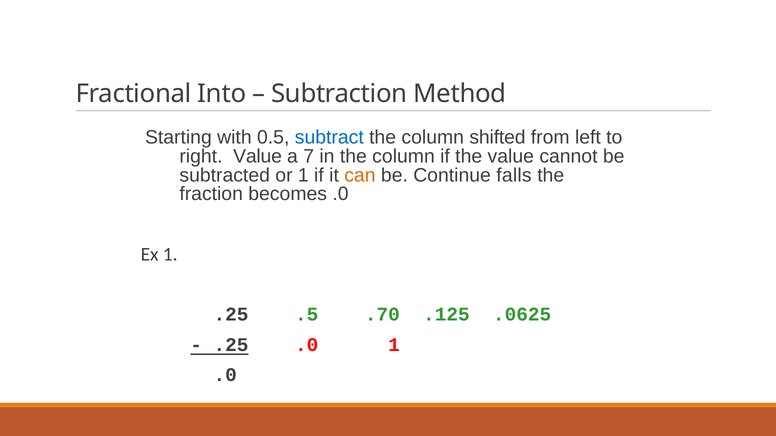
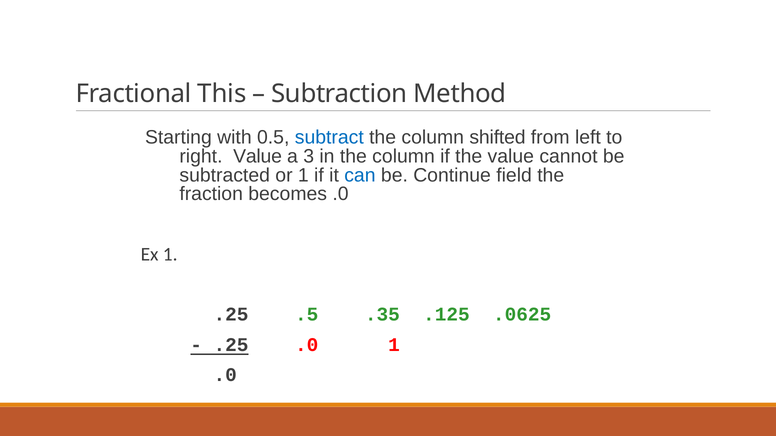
Into: Into -> This (222, 94)
7: 7 -> 3 (309, 157)
can colour: orange -> blue (360, 175)
falls: falls -> field (514, 175)
.70: .70 -> .35 (382, 315)
